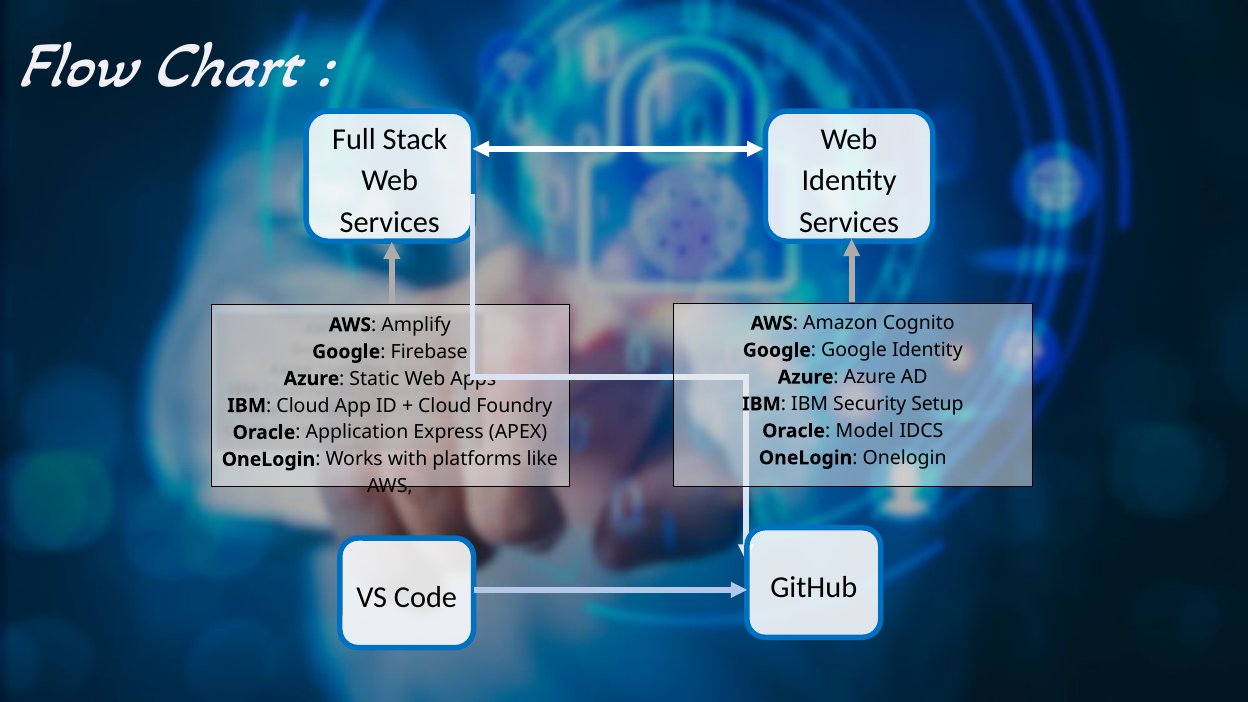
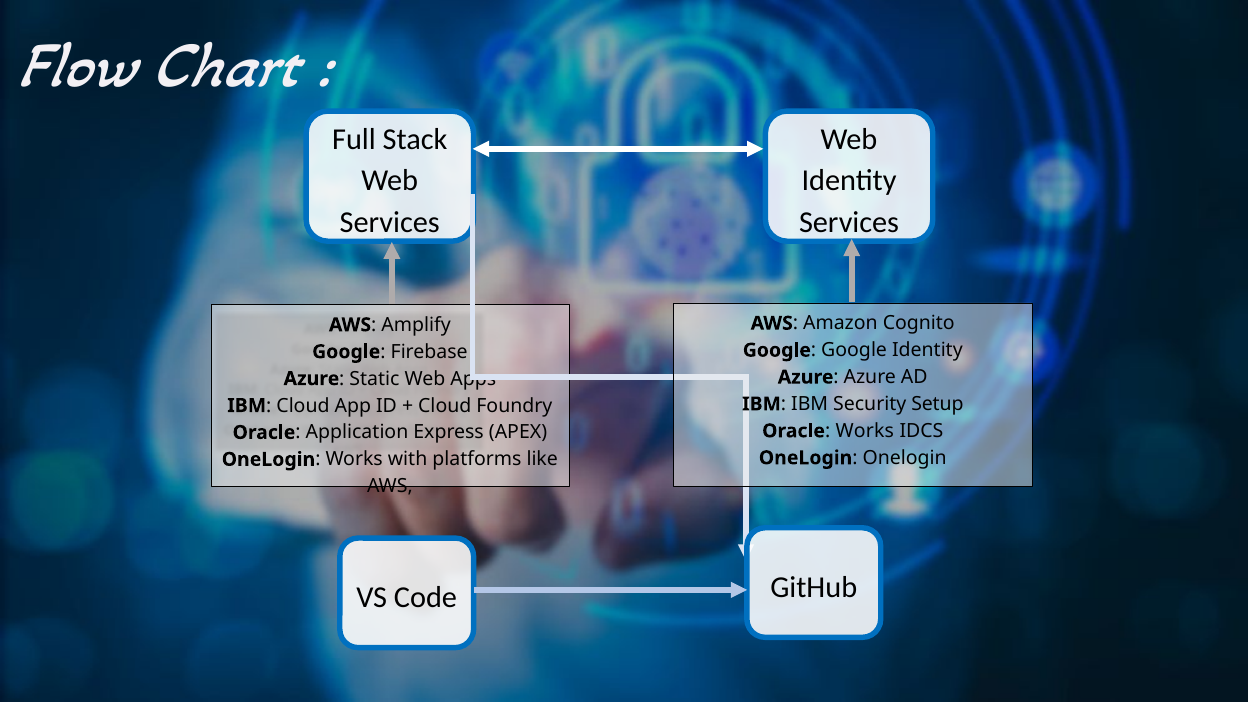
Model: Model -> Works (865, 431)
